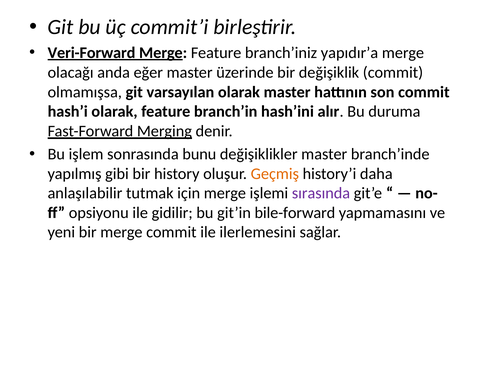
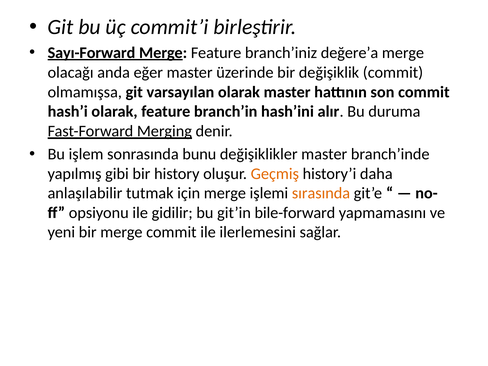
Veri-Forward: Veri-Forward -> Sayı-Forward (91, 53)
yapıdır’a: yapıdır’a -> değere’a (350, 53)
sırasında colour: purple -> orange (321, 193)
